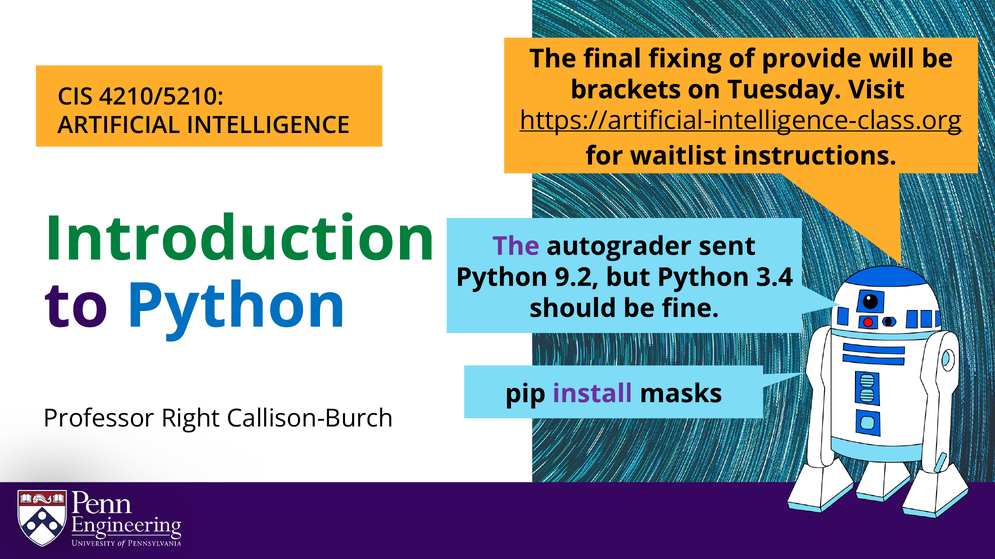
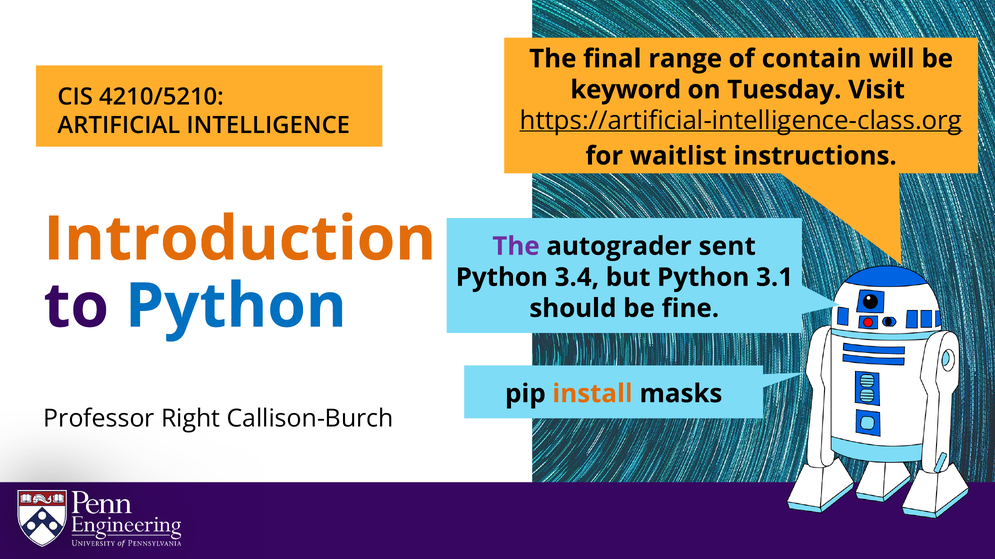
fixing: fixing -> range (685, 59)
provide: provide -> contain (812, 59)
brackets: brackets -> keyword (626, 90)
Introduction colour: green -> orange (240, 239)
9.2: 9.2 -> 3.4 (577, 278)
3.4: 3.4 -> 3.1 (775, 278)
install colour: purple -> orange (593, 394)
